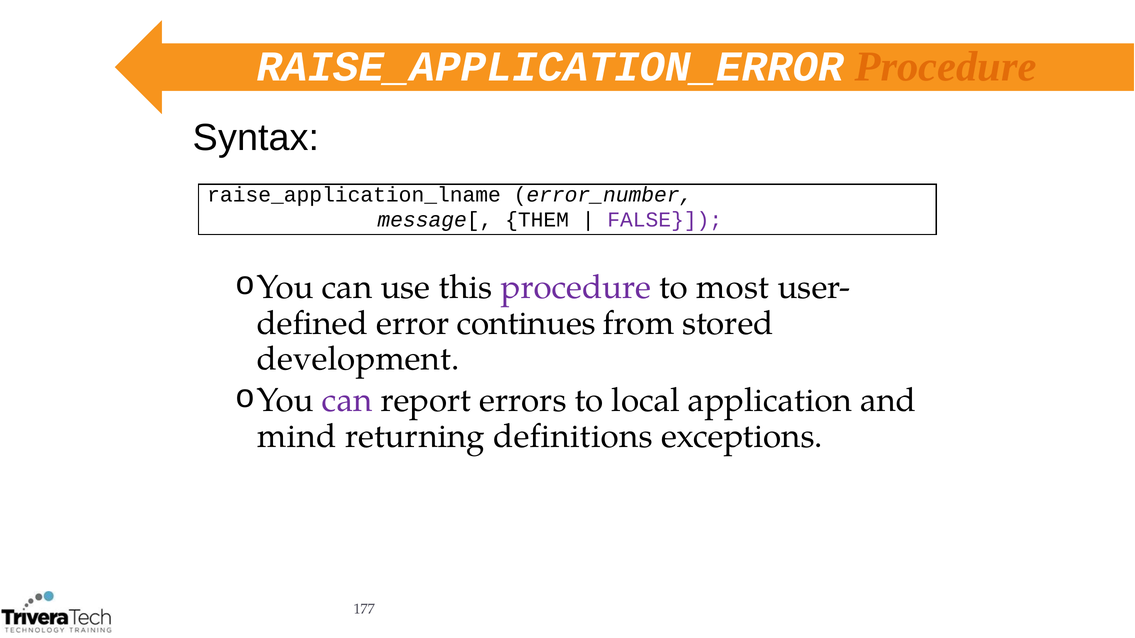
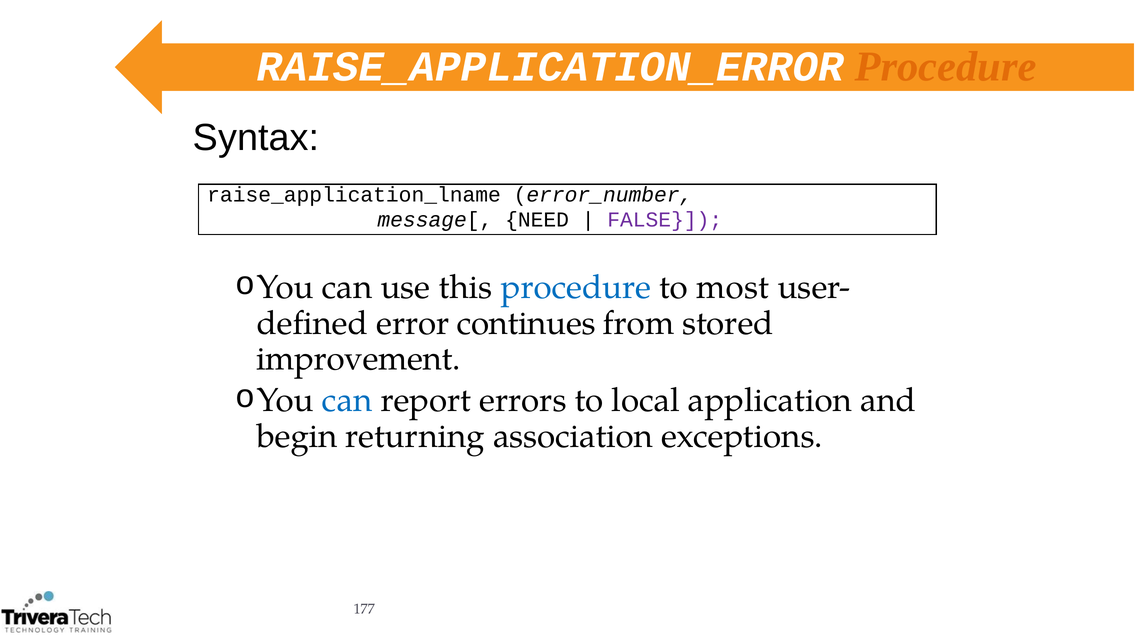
THEM: THEM -> NEED (537, 220)
procedure colour: purple -> blue (576, 288)
development: development -> improvement (358, 359)
can colour: purple -> blue (347, 401)
mind: mind -> begin (297, 437)
definitions: definitions -> association (573, 437)
